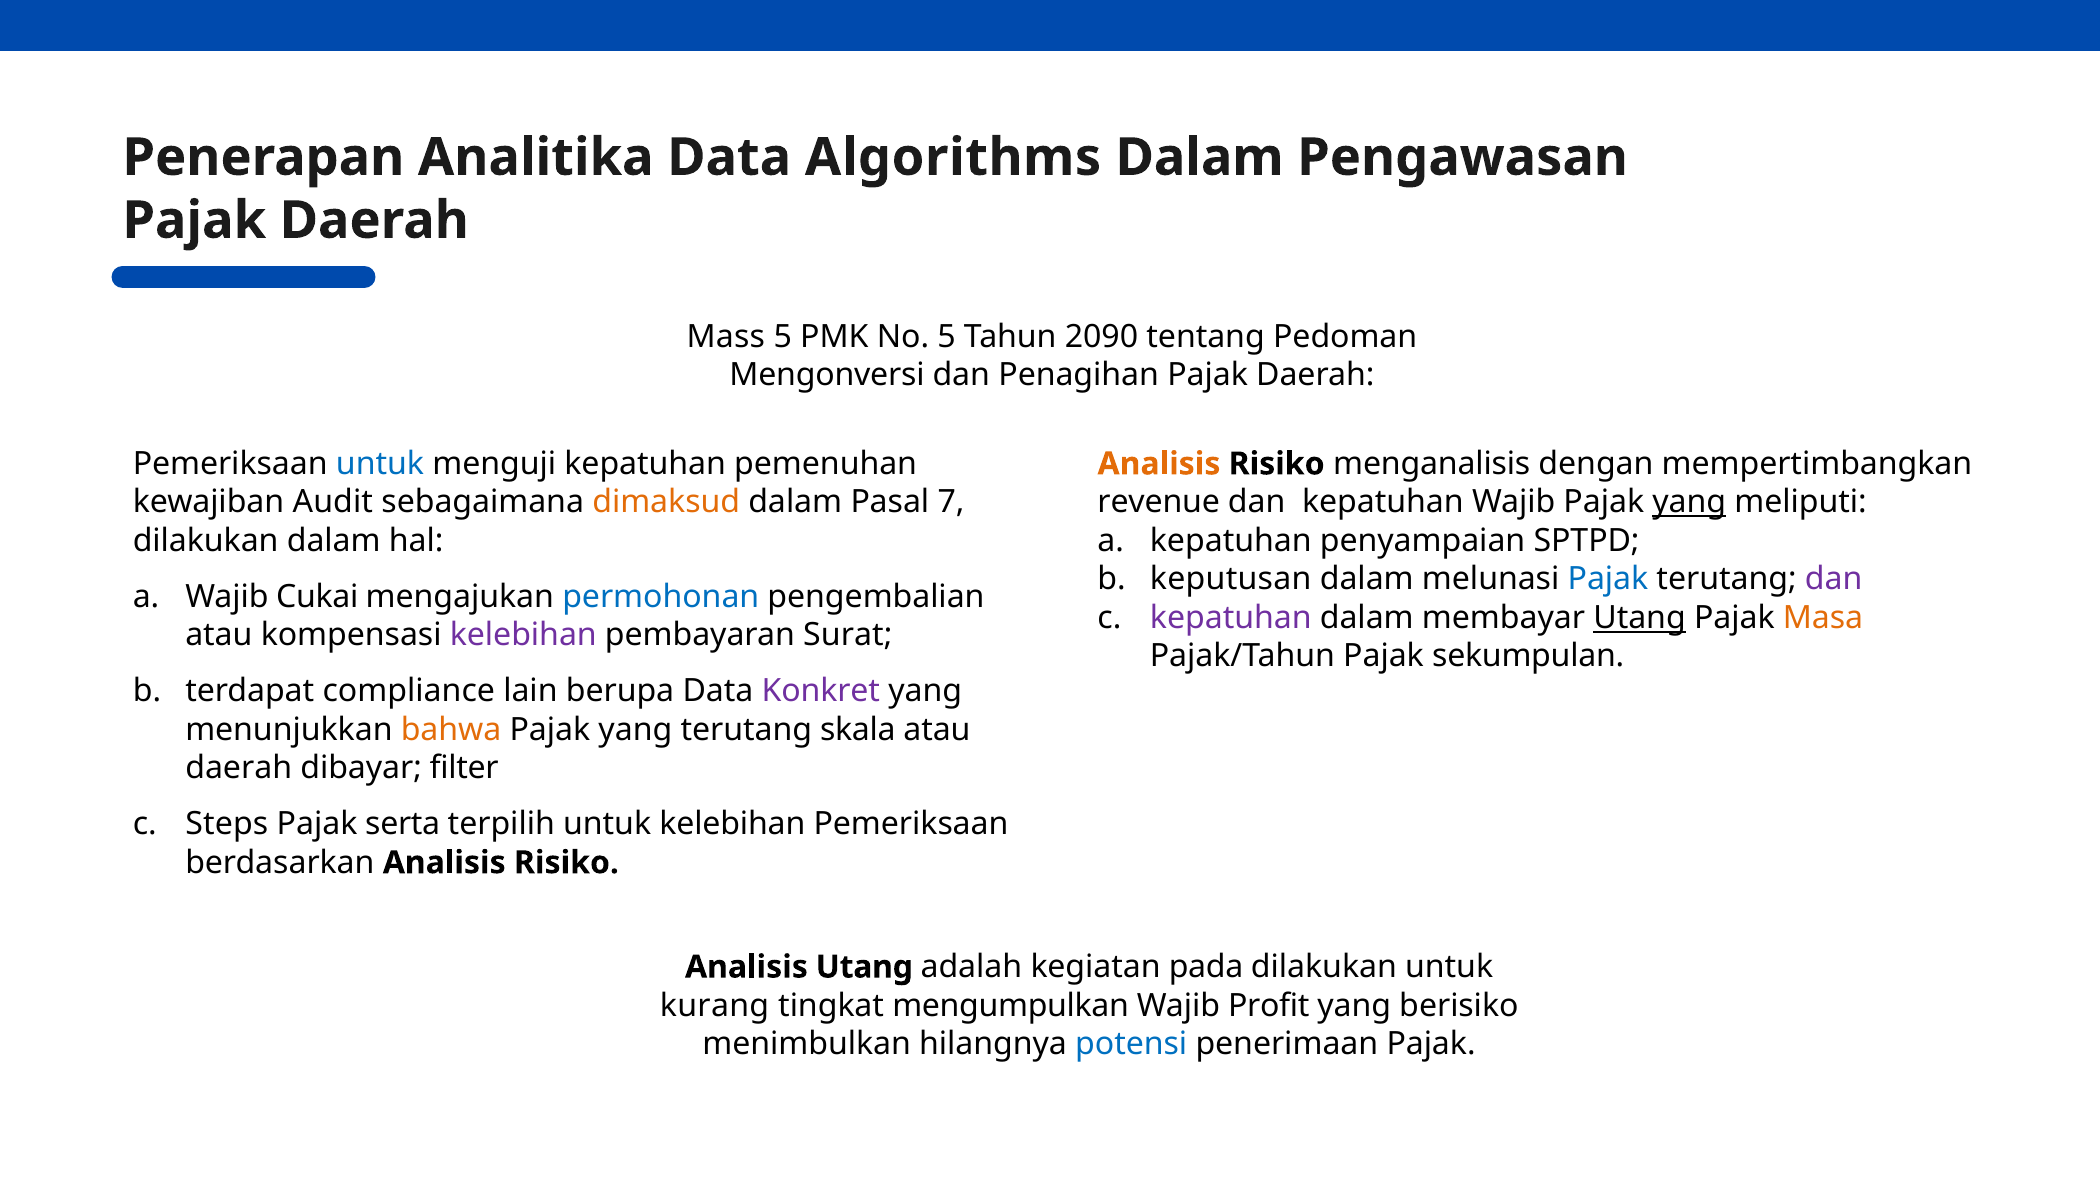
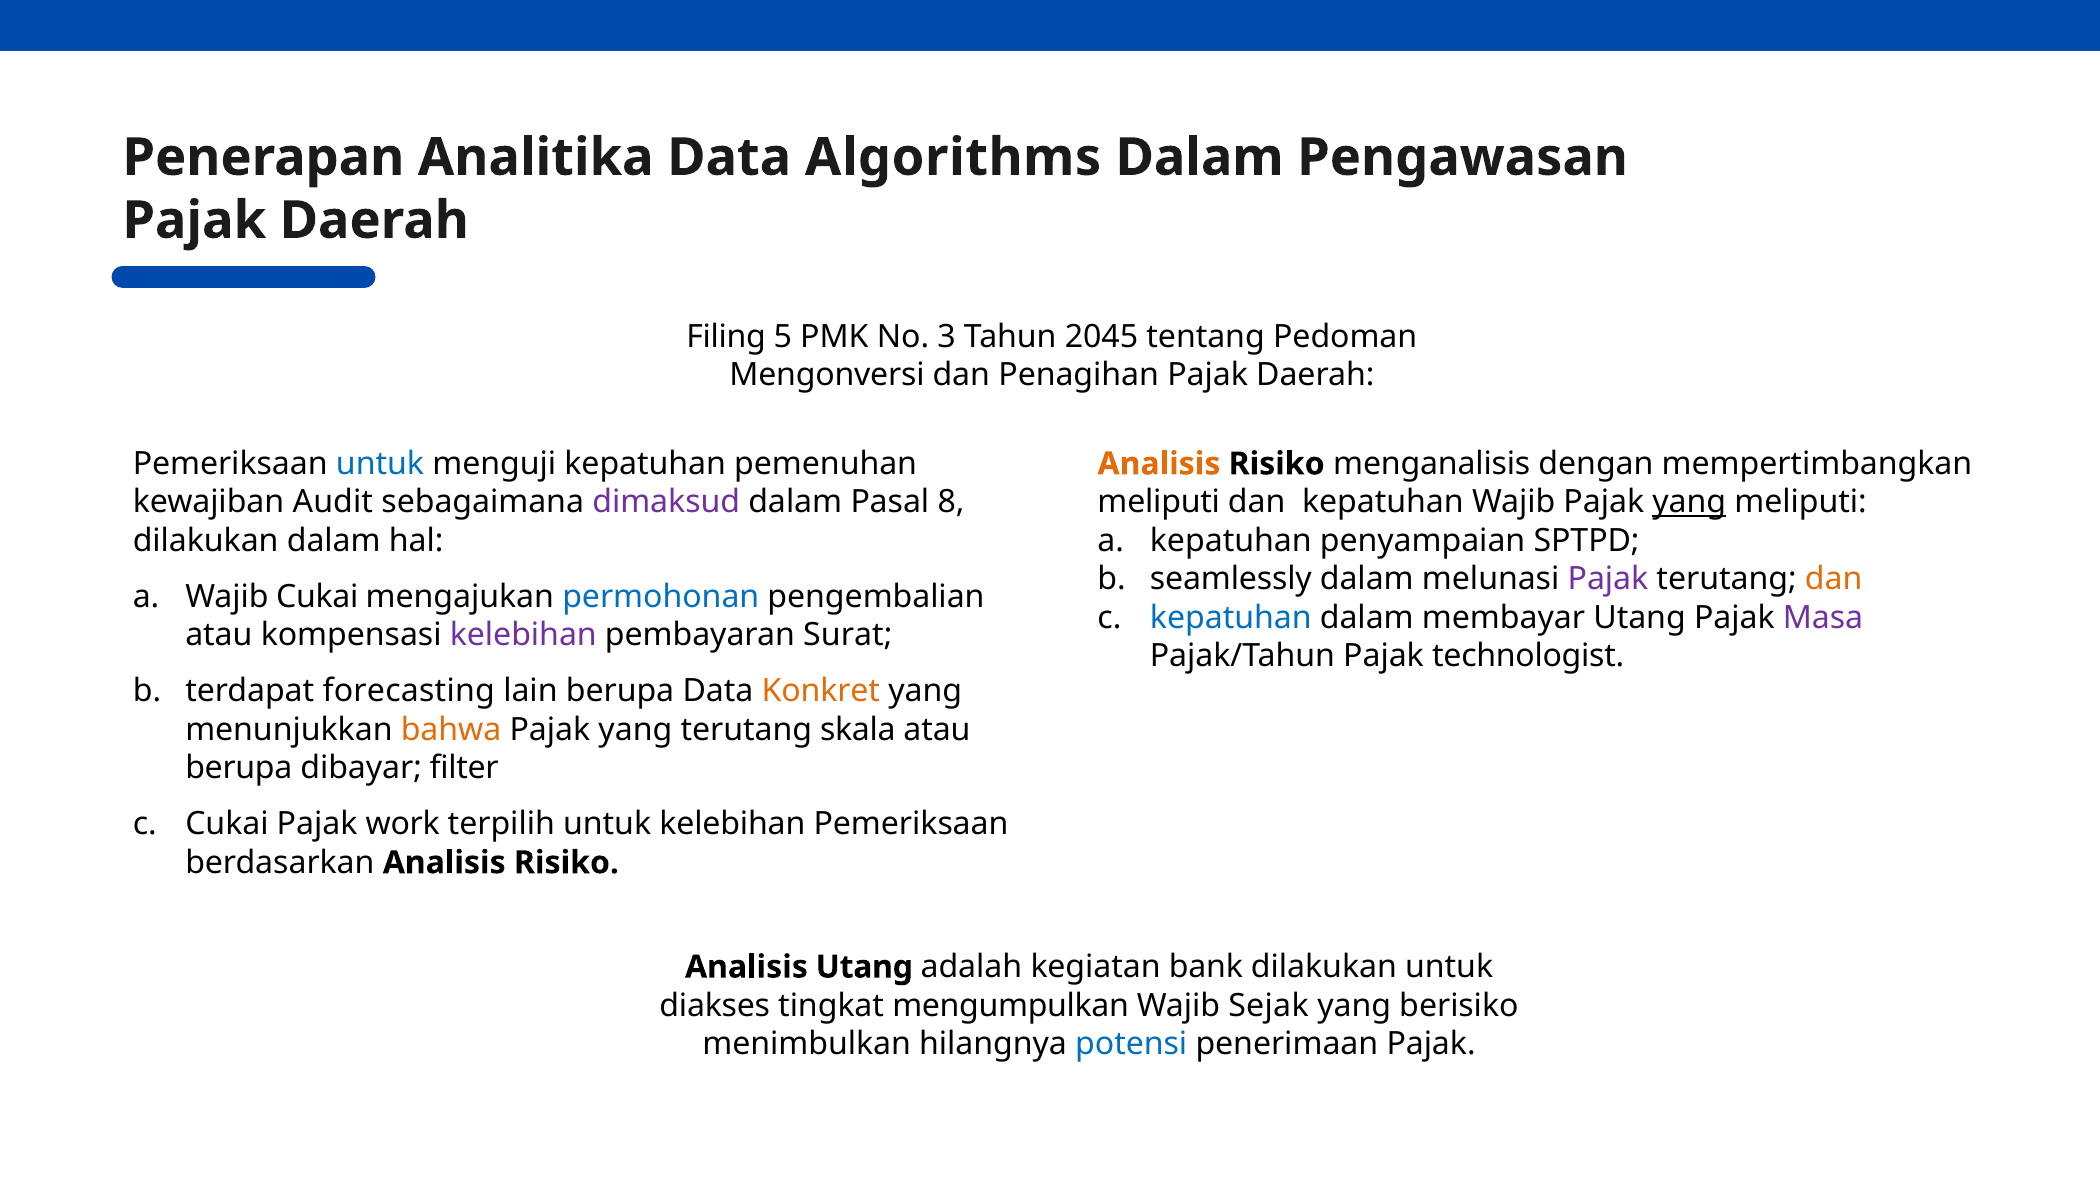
Mass: Mass -> Filing (726, 337)
No 5: 5 -> 3 (947, 337)
2090: 2090 -> 2045 (1101, 337)
dimaksud colour: orange -> purple (666, 503)
7: 7 -> 8 (951, 503)
revenue: revenue -> meliputi (1159, 502)
keputusan: keputusan -> seamlessly (1231, 579)
Pajak colour: blue -> purple (1608, 579)
dan colour: purple -> orange (1834, 579)
kepatuhan colour: purple -> blue (1231, 618)
Utang underline: present -> none (1640, 618)
Masa colour: orange -> purple (1823, 618)
sekumpulan: sekumpulan -> technologist (1528, 656)
compliance: compliance -> forecasting (409, 691)
Konkret colour: purple -> orange (821, 691)
daerah: daerah -> berupa (239, 768)
Steps: Steps -> Cukai (227, 824)
serta: serta -> work (403, 824)
pada: pada -> bank (1206, 967)
kurang: kurang -> diakses (715, 1006)
Profit: Profit -> Sejak (1268, 1006)
